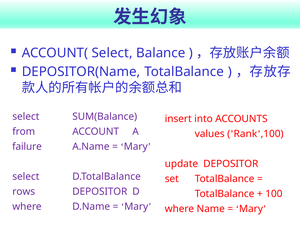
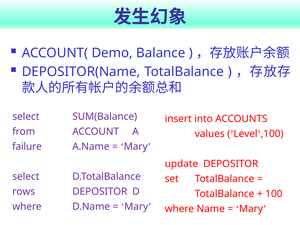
ACCOUNT( Select: Select -> Demo (112, 53)
Rank: Rank -> Level (245, 134)
